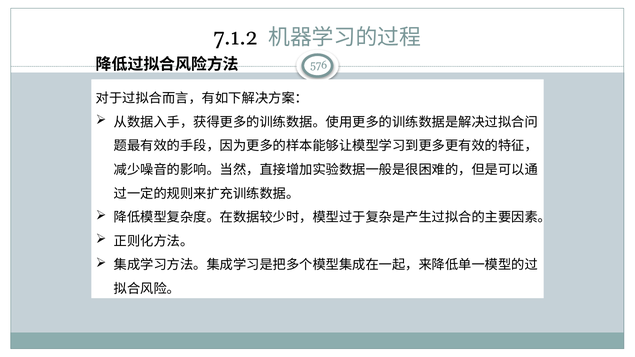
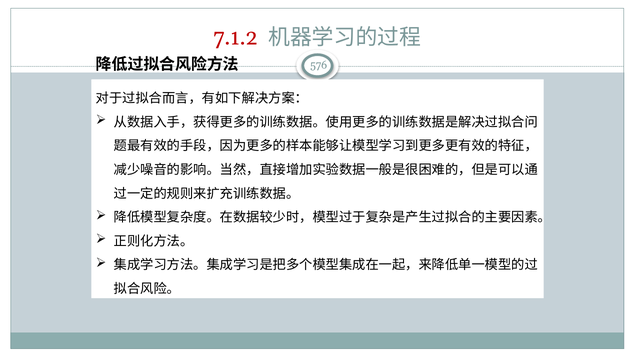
7.1.2 colour: black -> red (236, 37)
